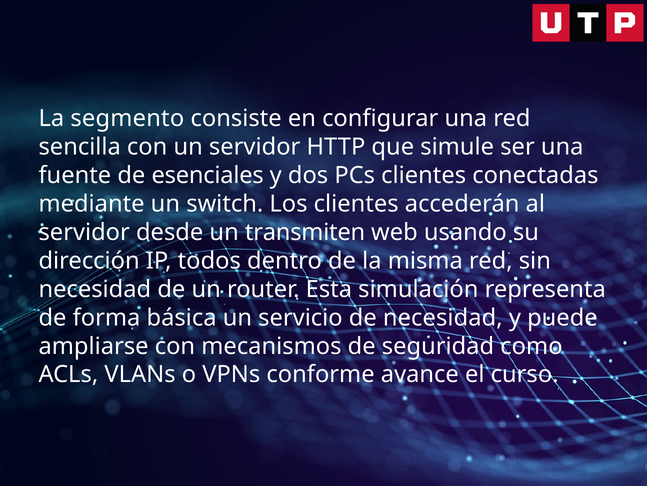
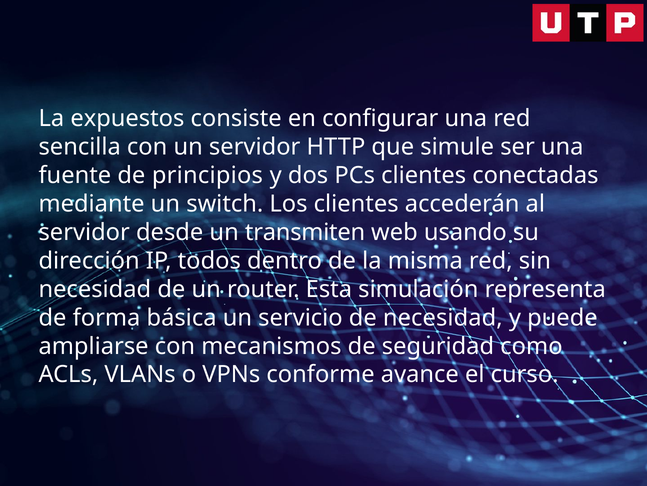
segmento: segmento -> expuestos (127, 118)
esenciales: esenciales -> principios (207, 175)
